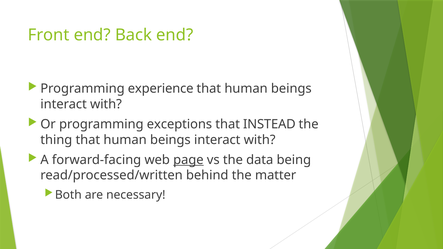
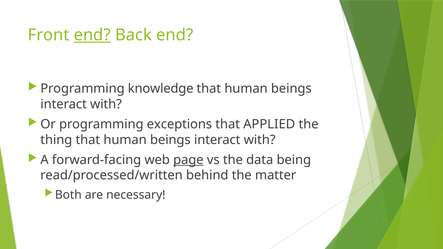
end underline: none -> present (92, 35)
experience: experience -> knowledge (161, 89)
INSTEAD: INSTEAD -> APPLIED (269, 124)
